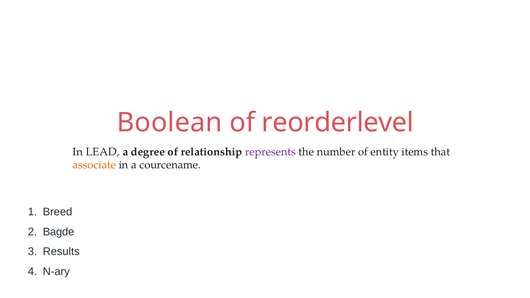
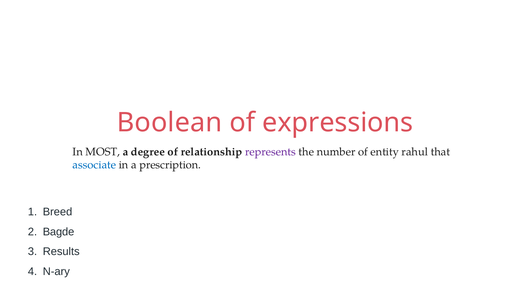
reorderlevel: reorderlevel -> expressions (338, 123)
LEAD: LEAD -> MOST (103, 152)
items: items -> rahul (415, 152)
associate colour: orange -> blue (94, 165)
courcename: courcename -> prescription (170, 165)
